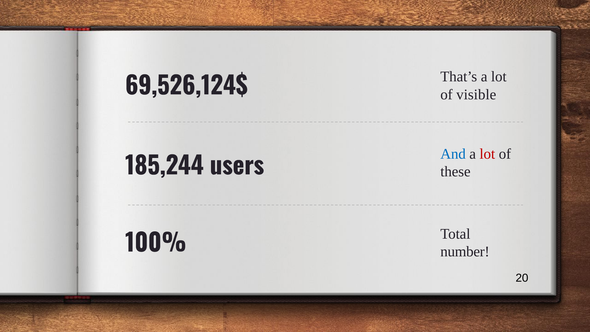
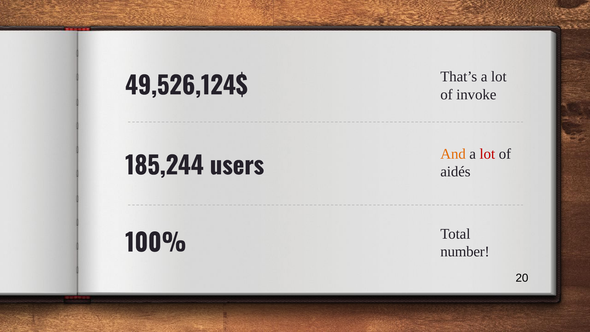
69,526,124$: 69,526,124$ -> 49,526,124$ (186, 86)
visible: visible -> invoke (476, 94)
And colour: blue -> orange (453, 154)
these: these -> aidés (455, 172)
